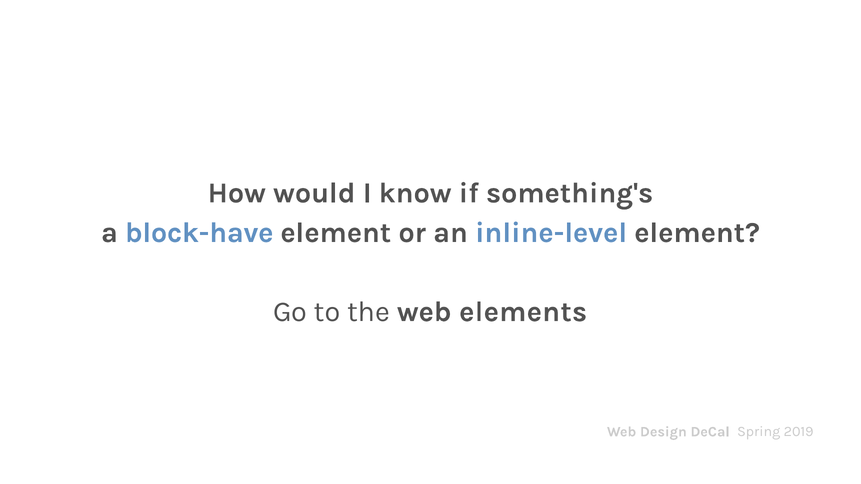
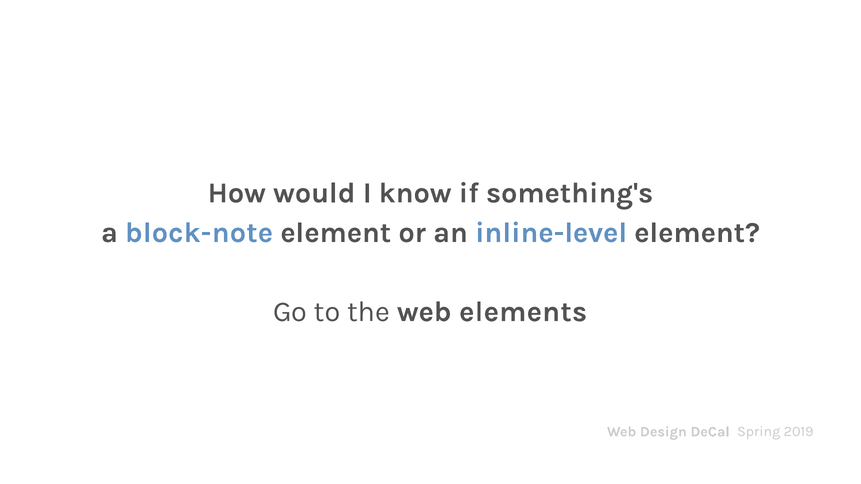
block-have: block-have -> block-note (199, 233)
